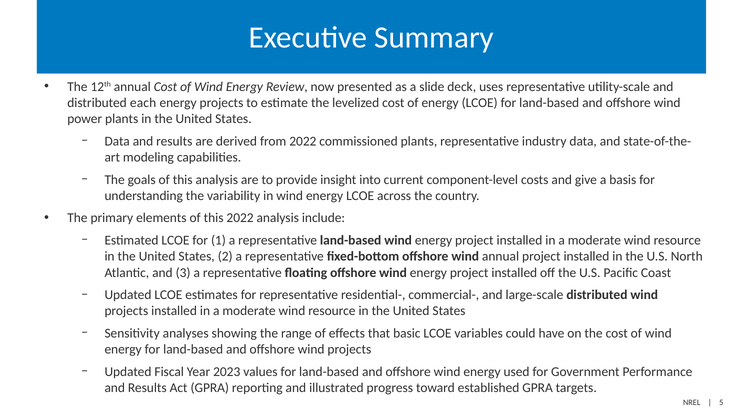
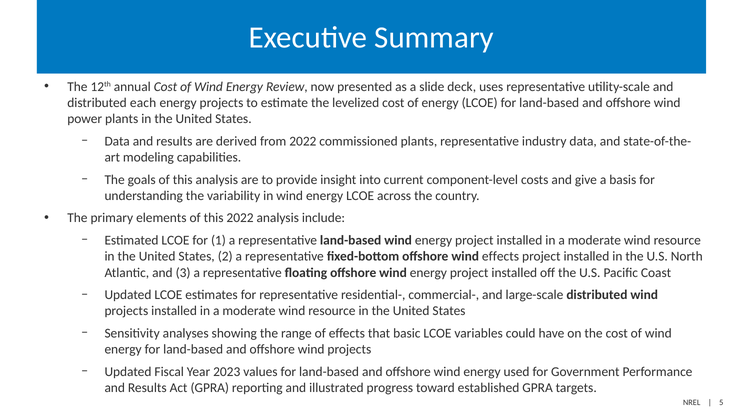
wind annual: annual -> effects (501, 256)
